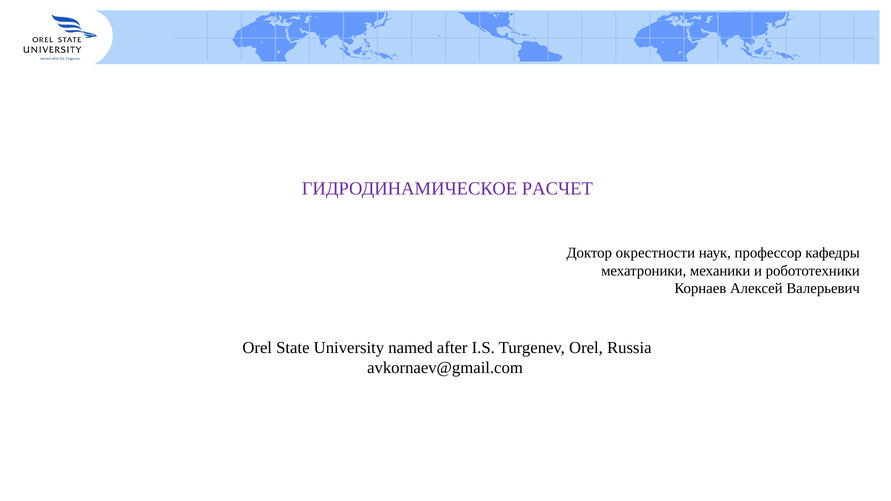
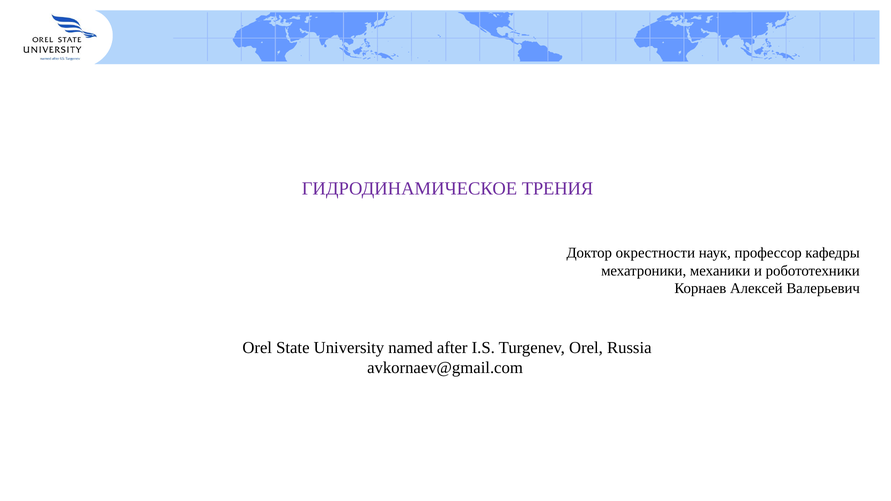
РАСЧЕТ: РАСЧЕТ -> ТРЕНИЯ (557, 189)
